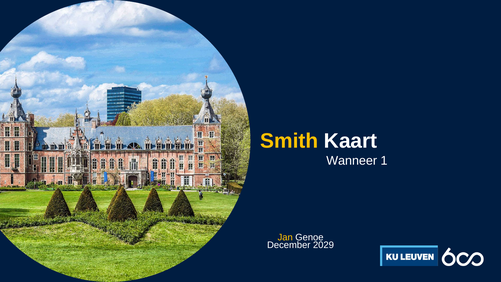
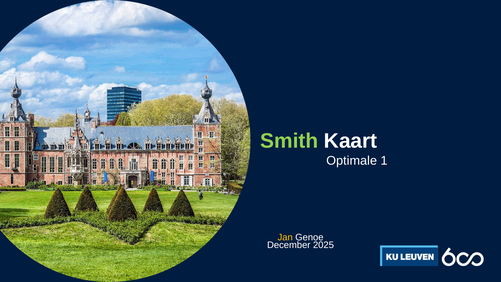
Smith colour: yellow -> light green (289, 141)
Wanneer: Wanneer -> Optimale (352, 161)
2029: 2029 -> 2025 (323, 245)
